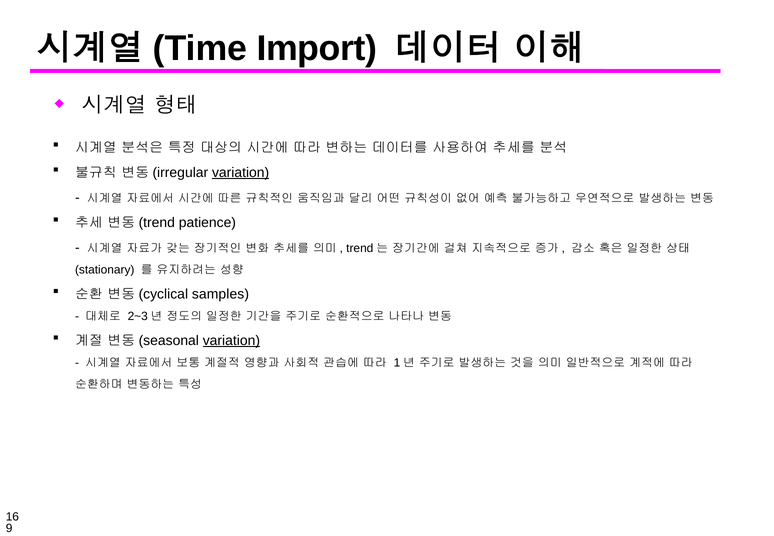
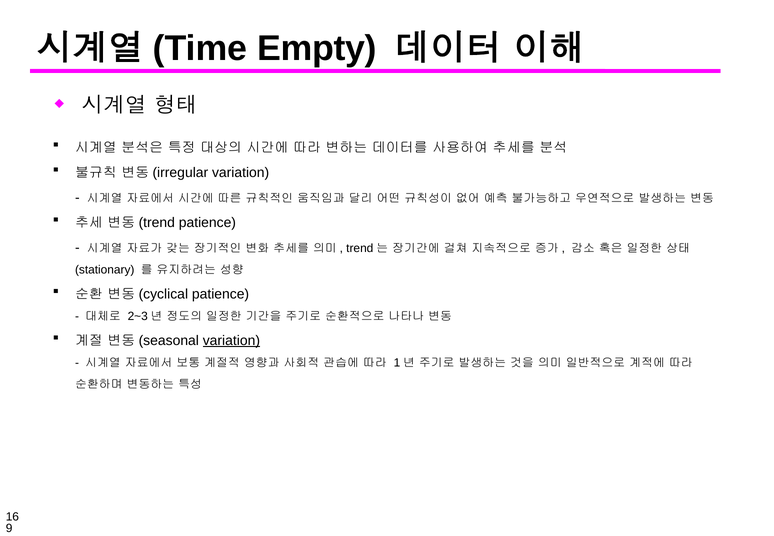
Import: Import -> Empty (317, 48)
variation underline: present -> none (241, 172)
samples: samples -> patience (221, 294)
